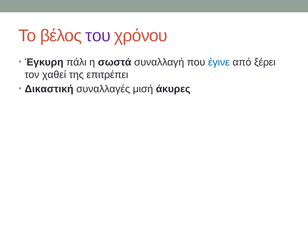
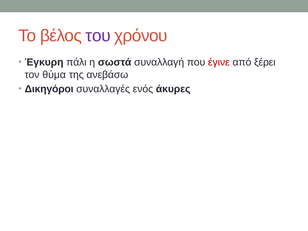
έγινε colour: blue -> red (219, 62)
χαθεί: χαθεί -> θύμα (54, 75)
επιτρέπει: επιτρέπει -> ανεβάσω (107, 75)
Δικαστική: Δικαστική -> Δικηγόροι (49, 89)
μισή: μισή -> ενός (143, 89)
